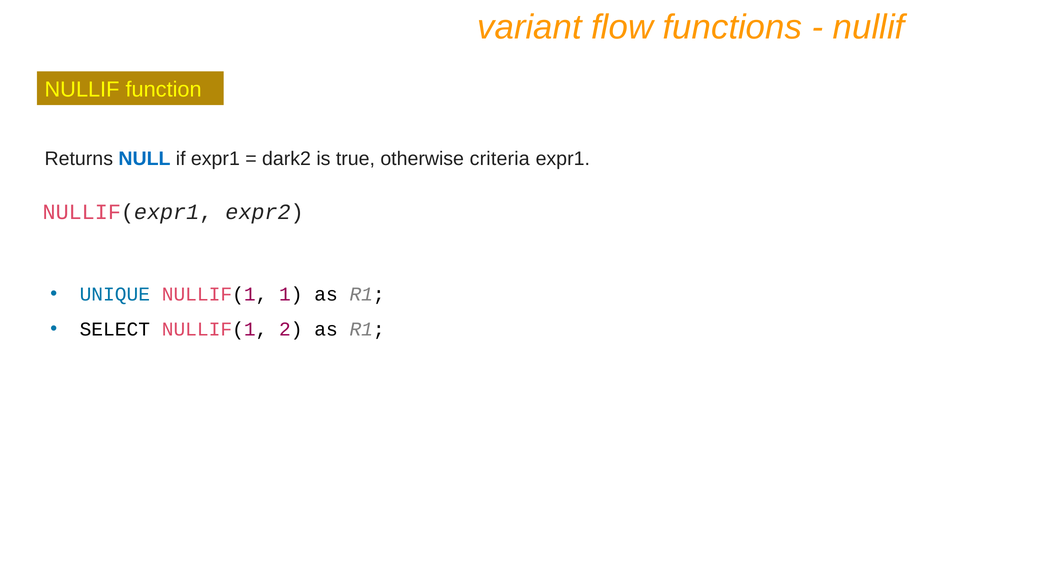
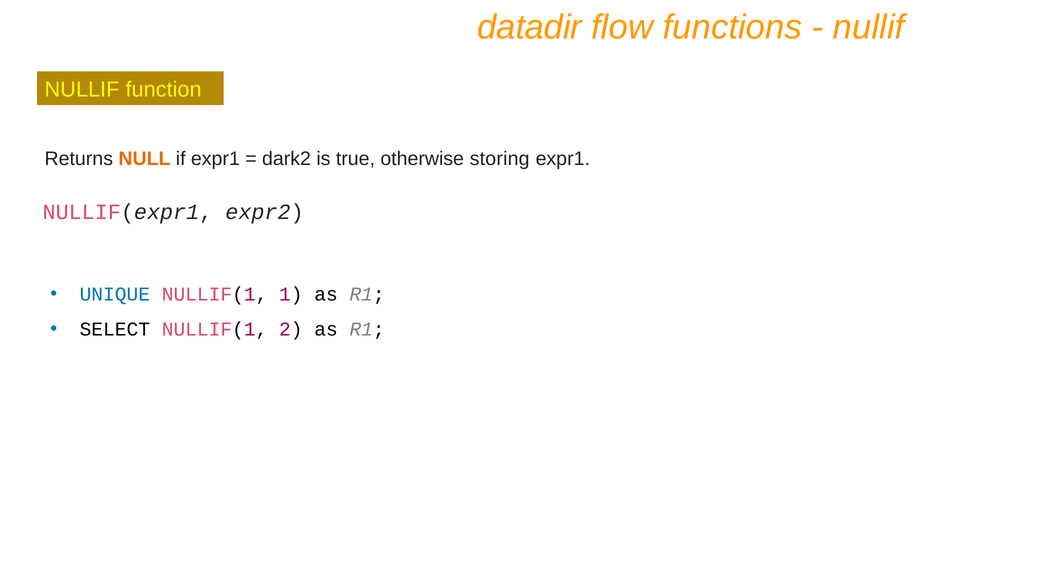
variant: variant -> datadir (530, 27)
NULL colour: blue -> orange (144, 159)
criteria: criteria -> storing (500, 159)
